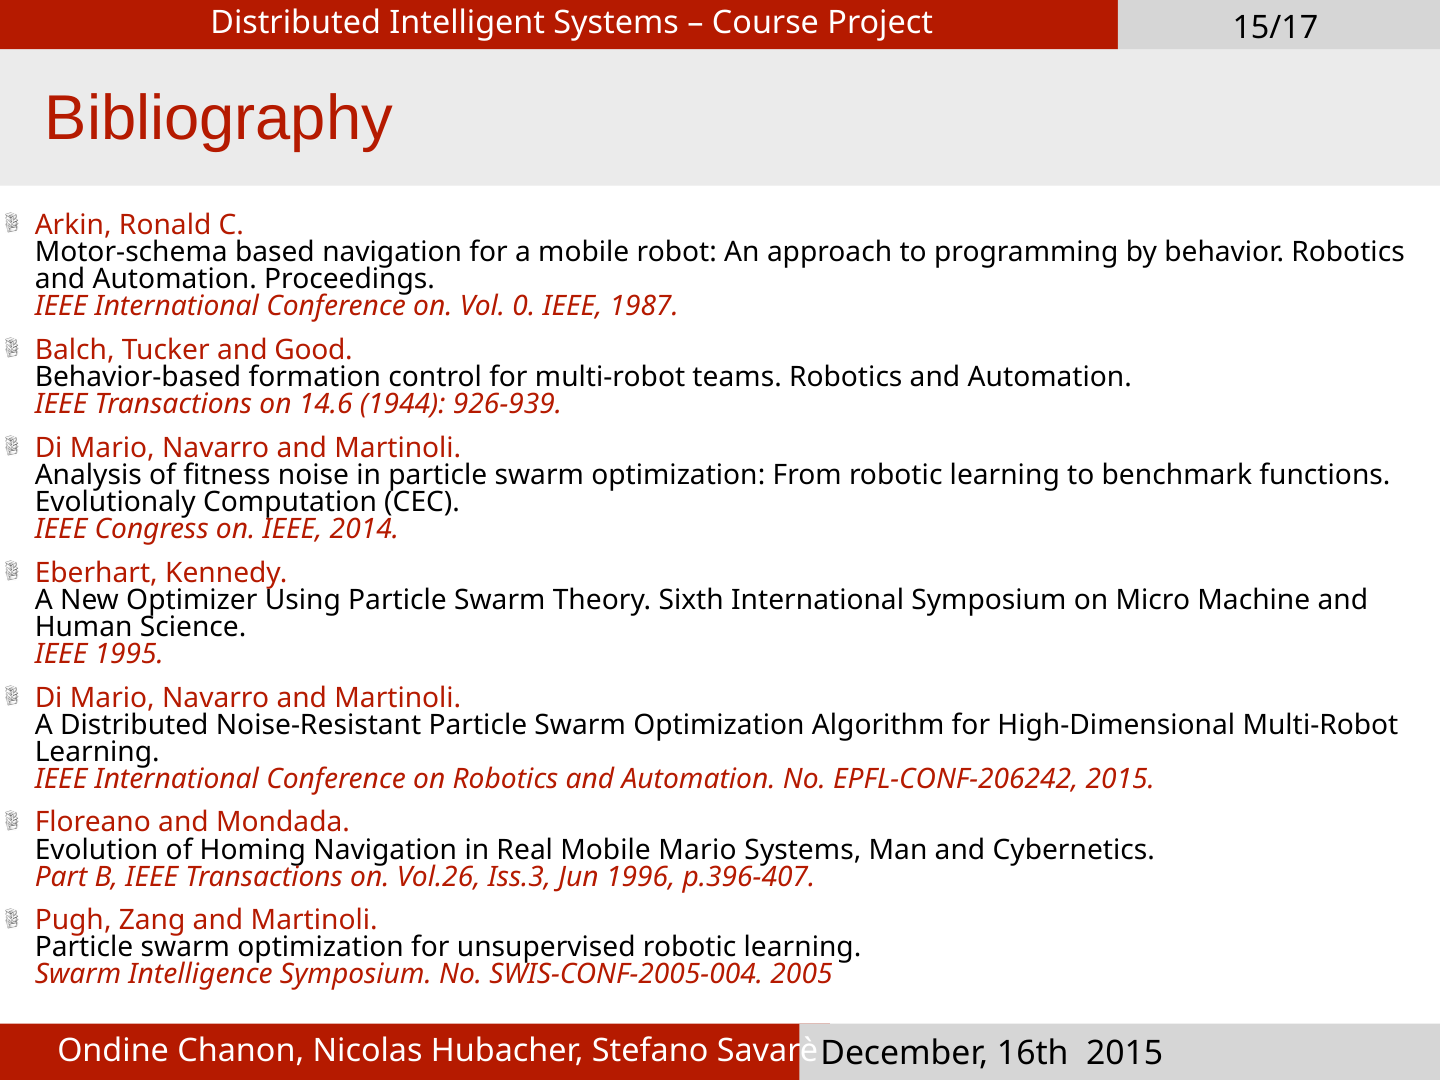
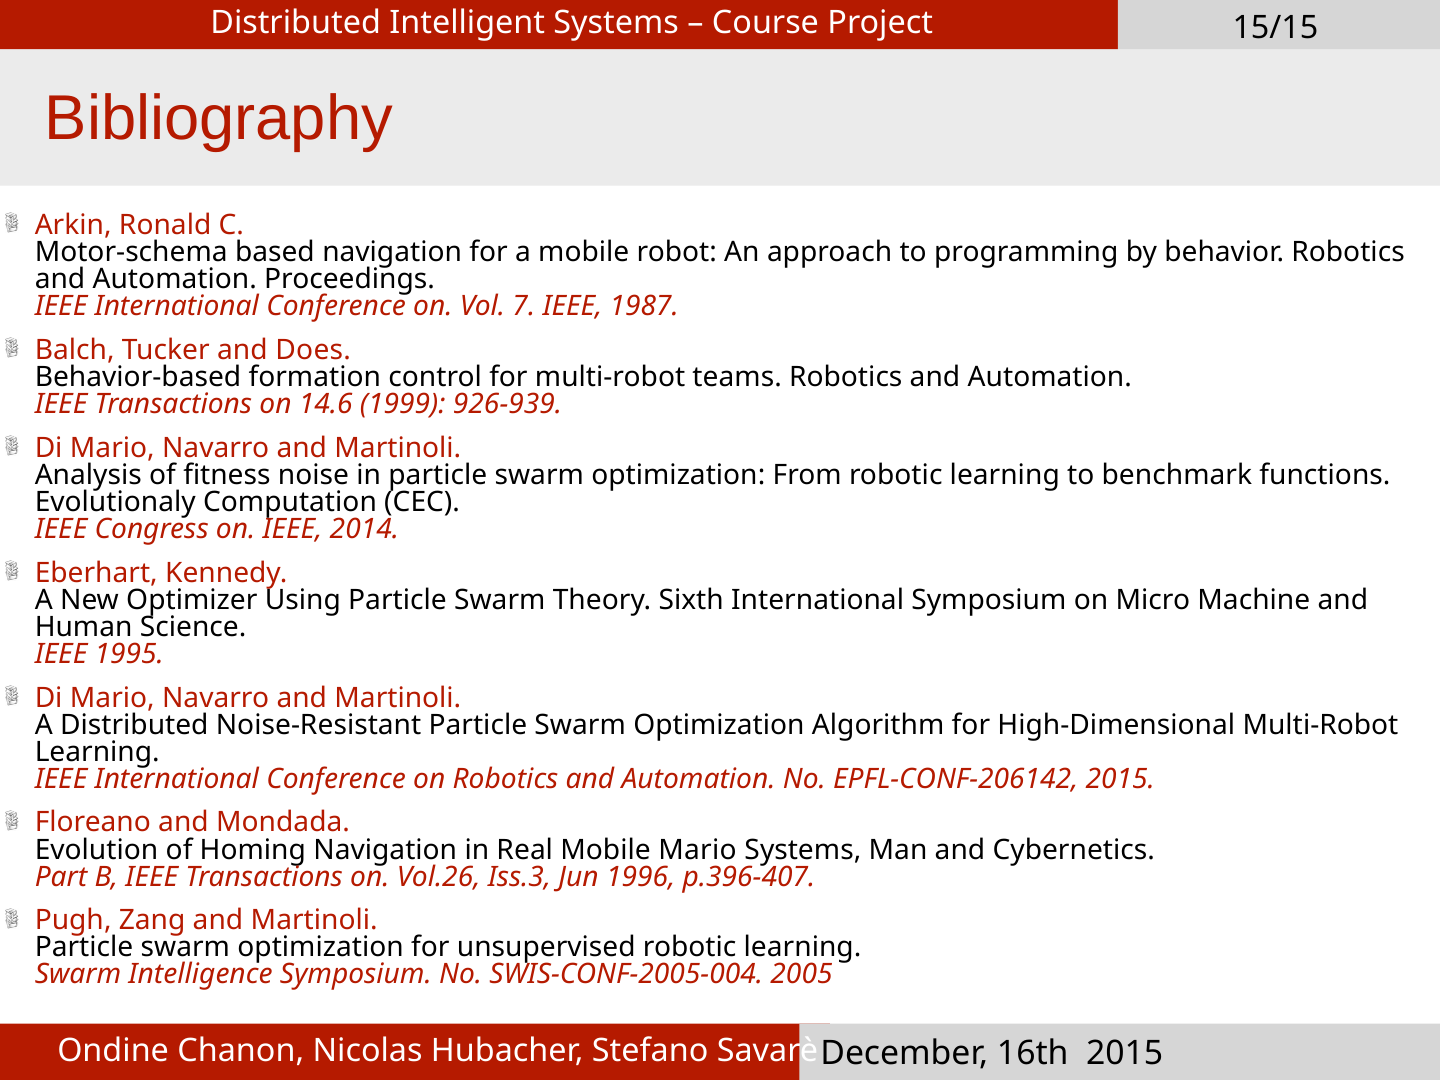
15/17: 15/17 -> 15/15 (1275, 28)
0: 0 -> 7 (524, 306)
Good: Good -> Does (313, 350)
1944: 1944 -> 1999 (403, 404)
EPFL-CONF-206242: EPFL-CONF-206242 -> EPFL-CONF-206142 (956, 779)
